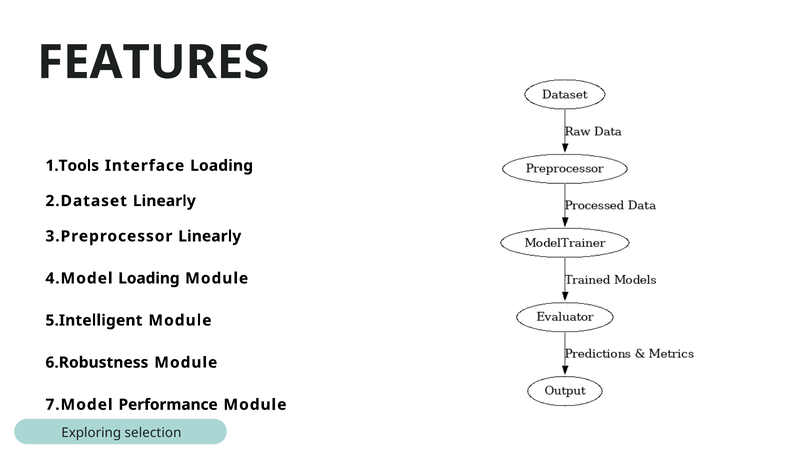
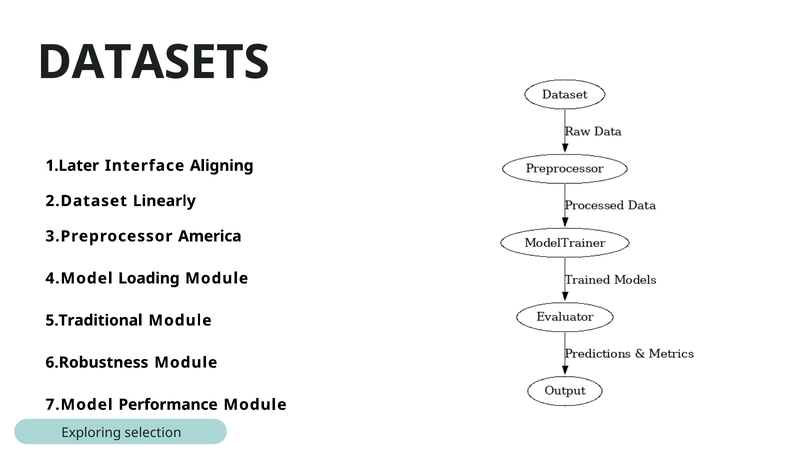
FEATURES: FEATURES -> DATASETS (153, 62)
1.Tools: 1.Tools -> 1.Later (72, 166)
Interface Loading: Loading -> Aligning (222, 166)
3.Preprocessor Linearly: Linearly -> America (210, 237)
5.Intelligent: 5.Intelligent -> 5.Traditional (94, 321)
